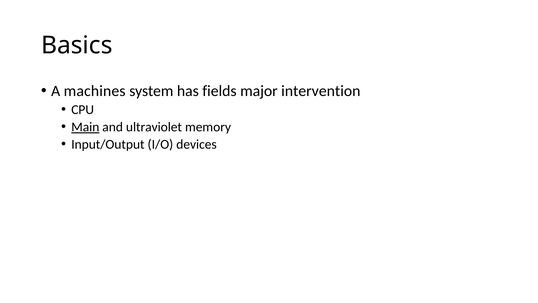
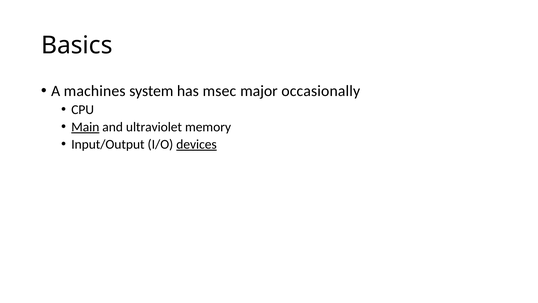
fields: fields -> msec (219, 91)
intervention: intervention -> occasionally (321, 91)
devices underline: none -> present (197, 144)
